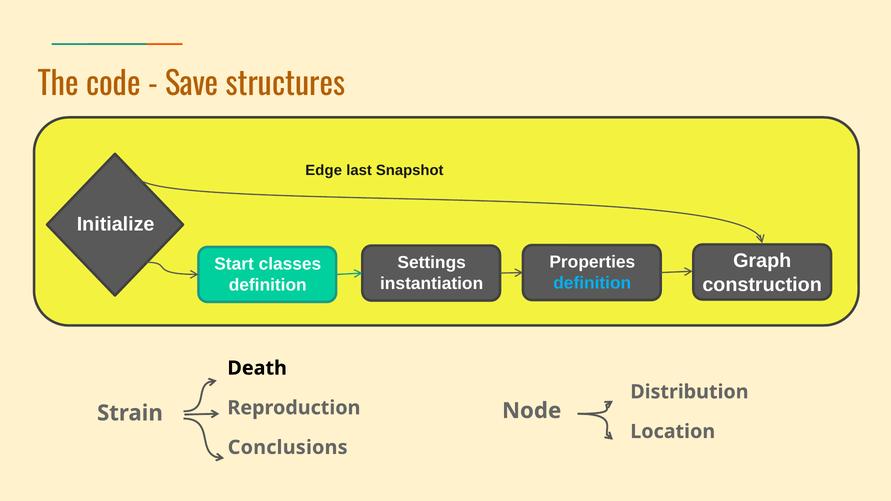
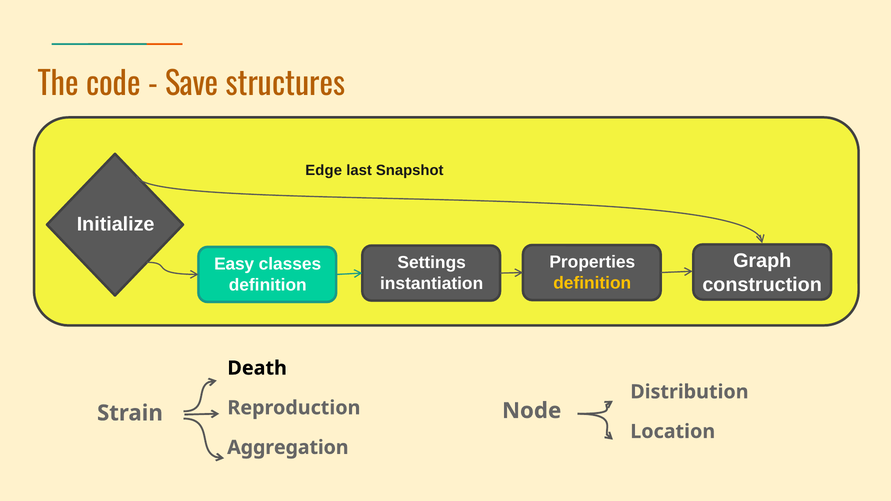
Start: Start -> Easy (234, 264)
definition colour: light blue -> yellow (592, 283)
Conclusions: Conclusions -> Aggregation (288, 448)
